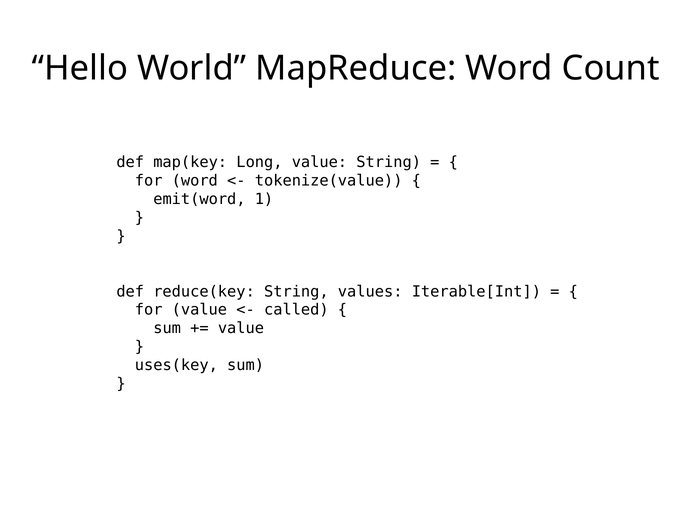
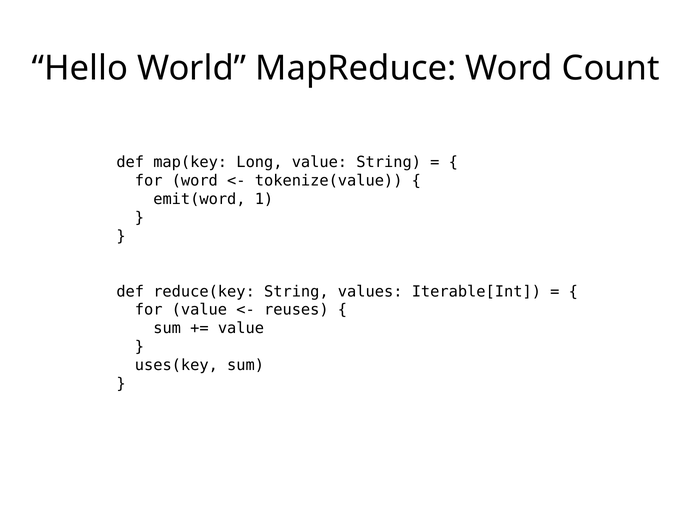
called: called -> reuses (296, 310)
